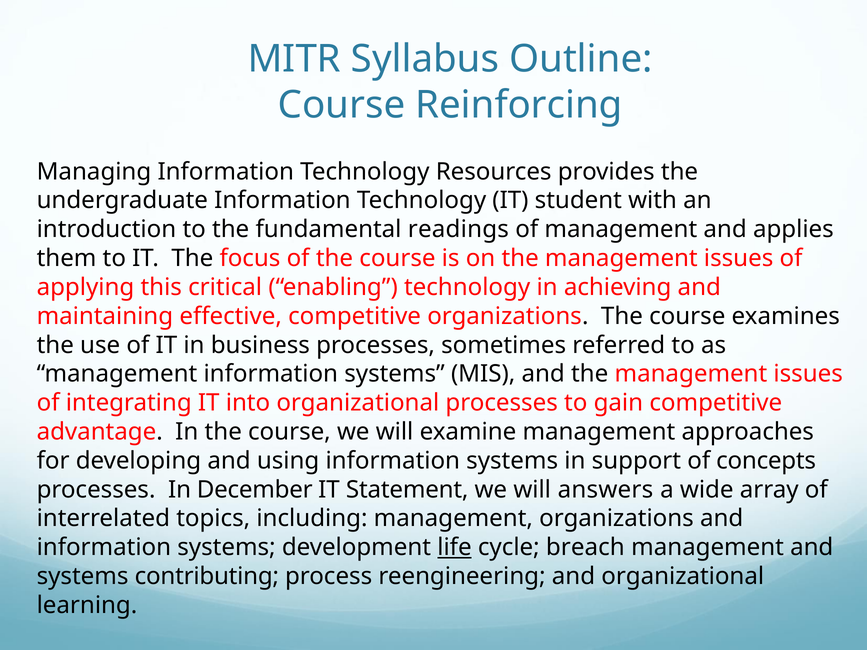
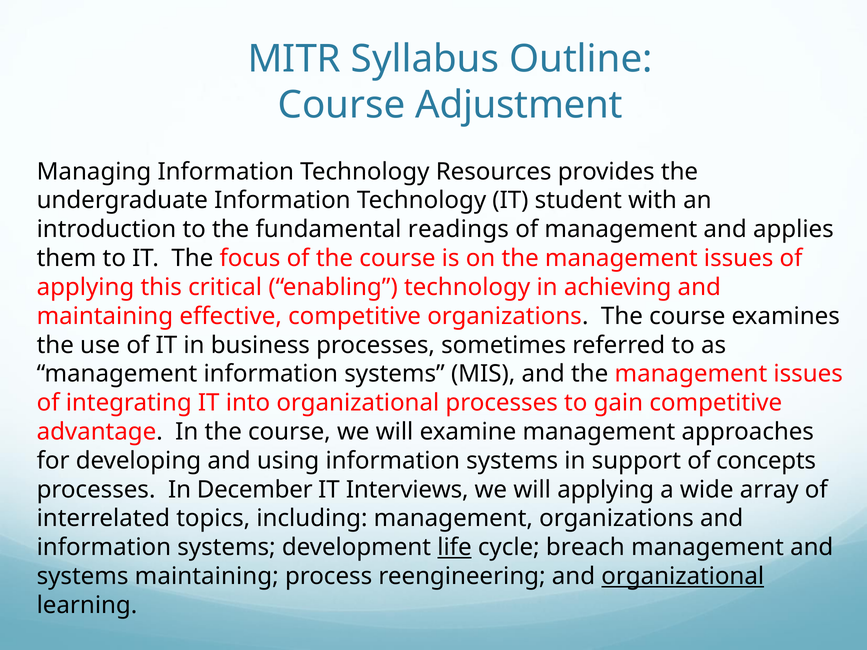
Reinforcing: Reinforcing -> Adjustment (519, 105)
Statement: Statement -> Interviews (407, 490)
will answers: answers -> applying (606, 490)
systems contributing: contributing -> maintaining (207, 577)
organizational underline: none -> present (683, 577)
